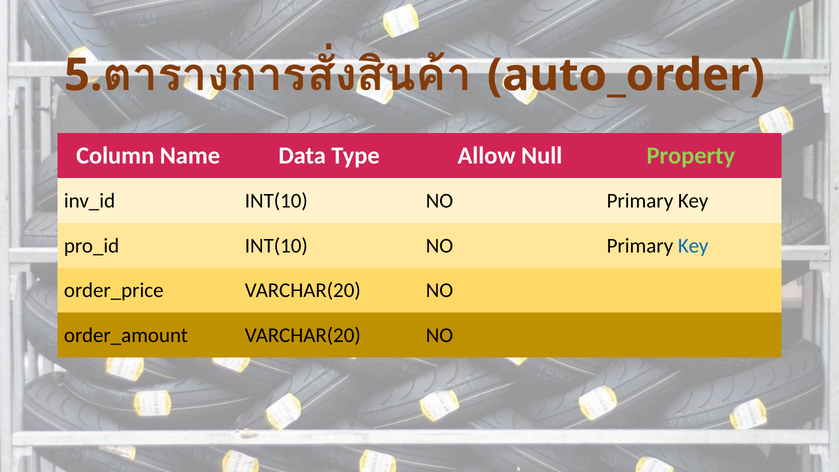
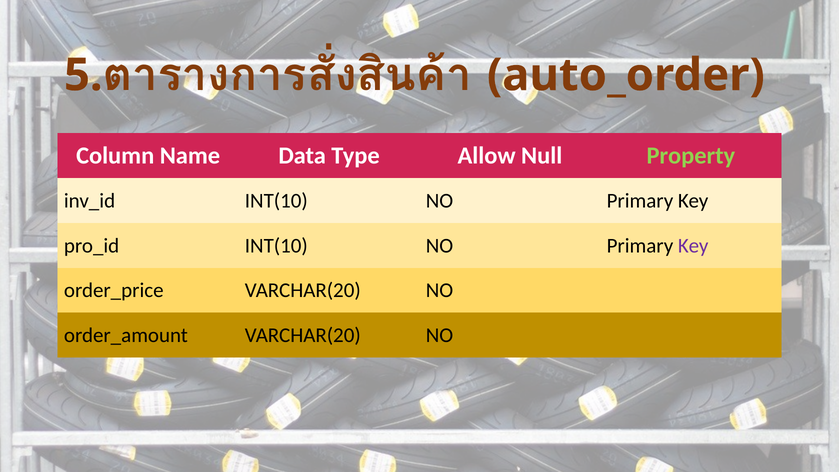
Key colour: blue -> purple (693, 246)
